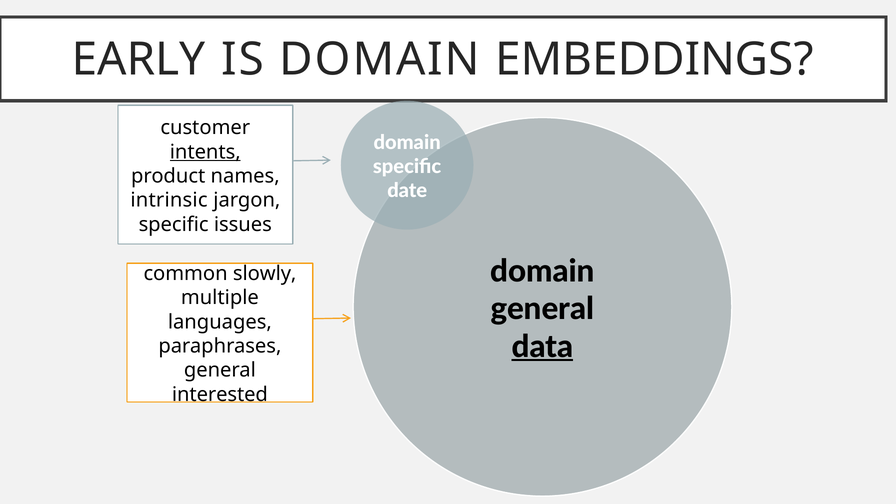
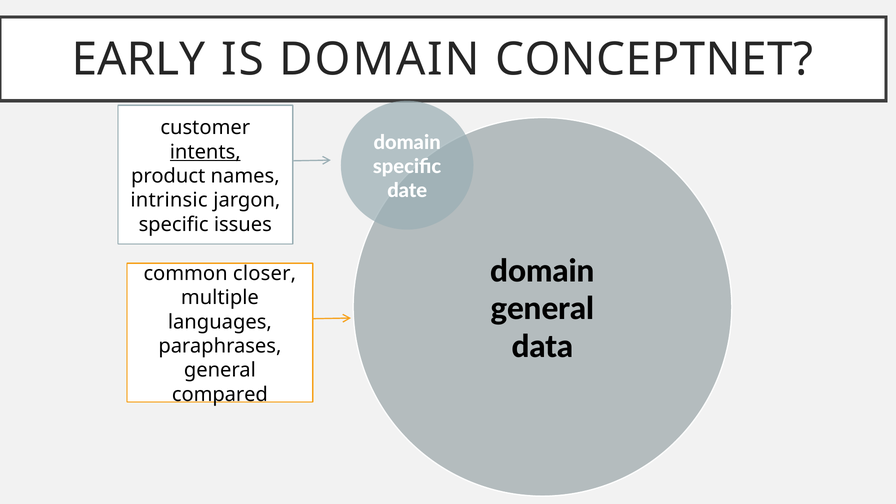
EMBEDDINGS: EMBEDDINGS -> CONCEPTNET (654, 59)
slowly: slowly -> closer (265, 274)
data underline: present -> none (542, 347)
interested: interested -> compared (220, 395)
